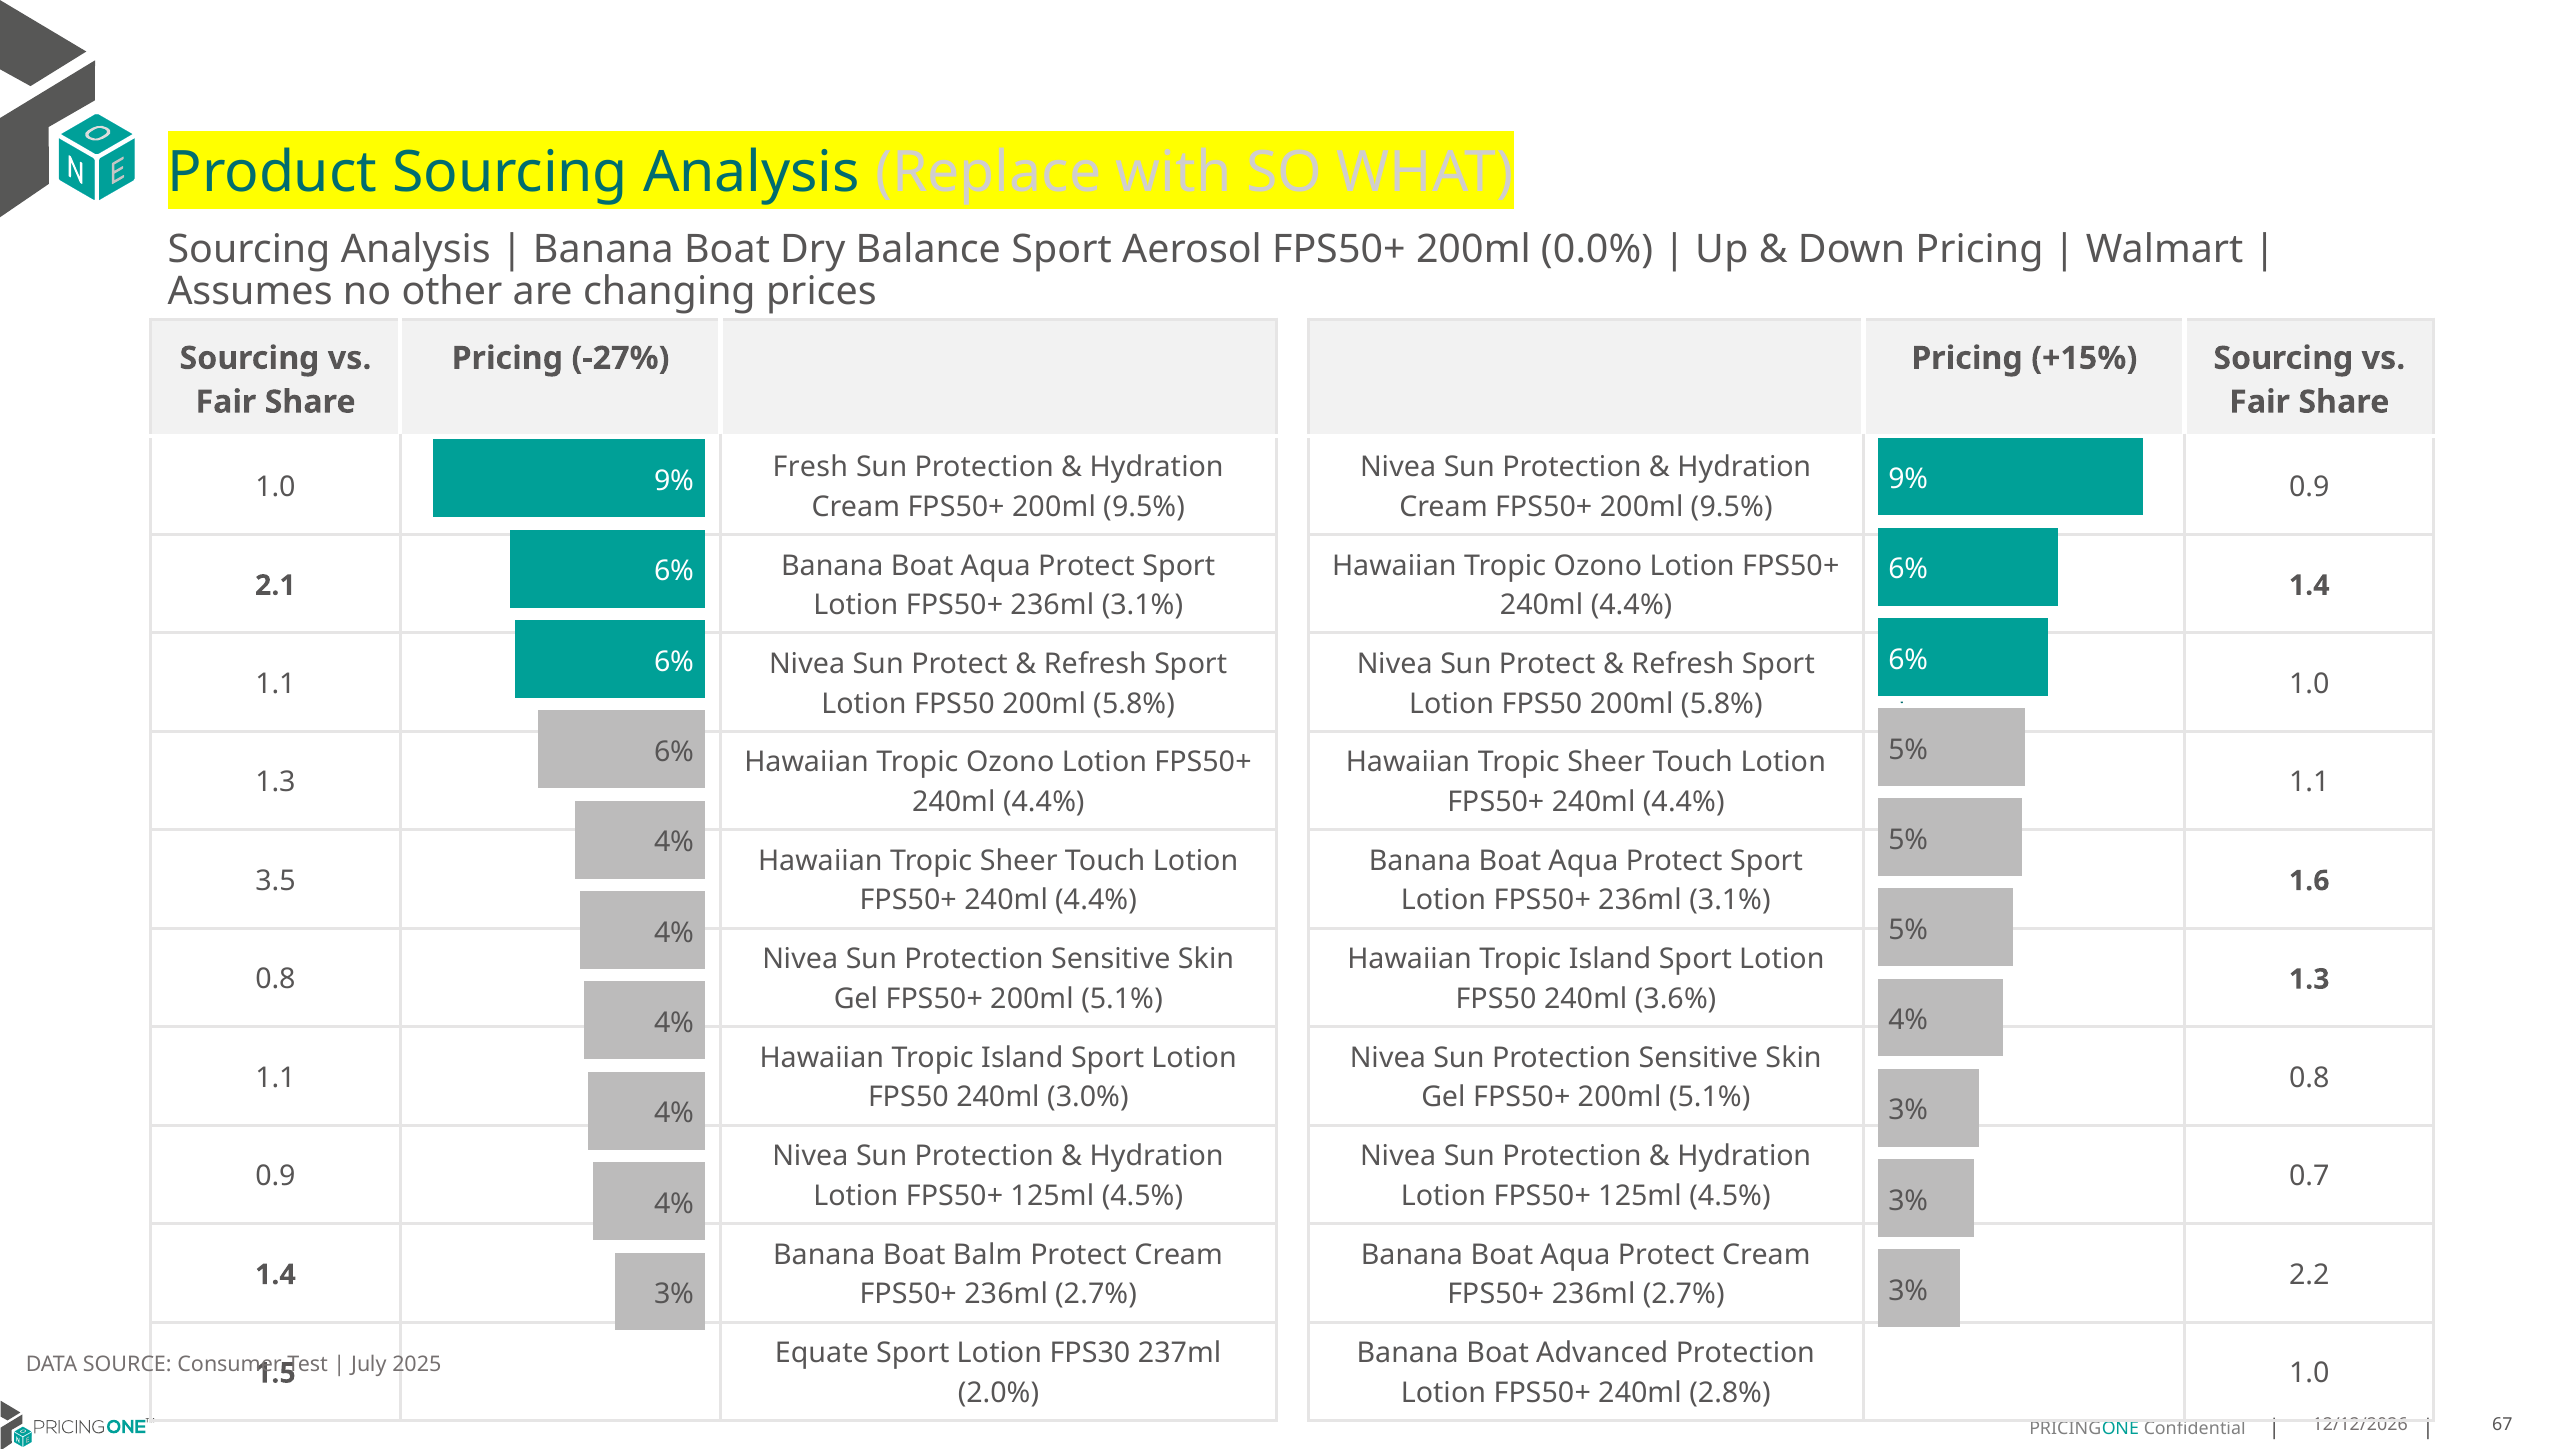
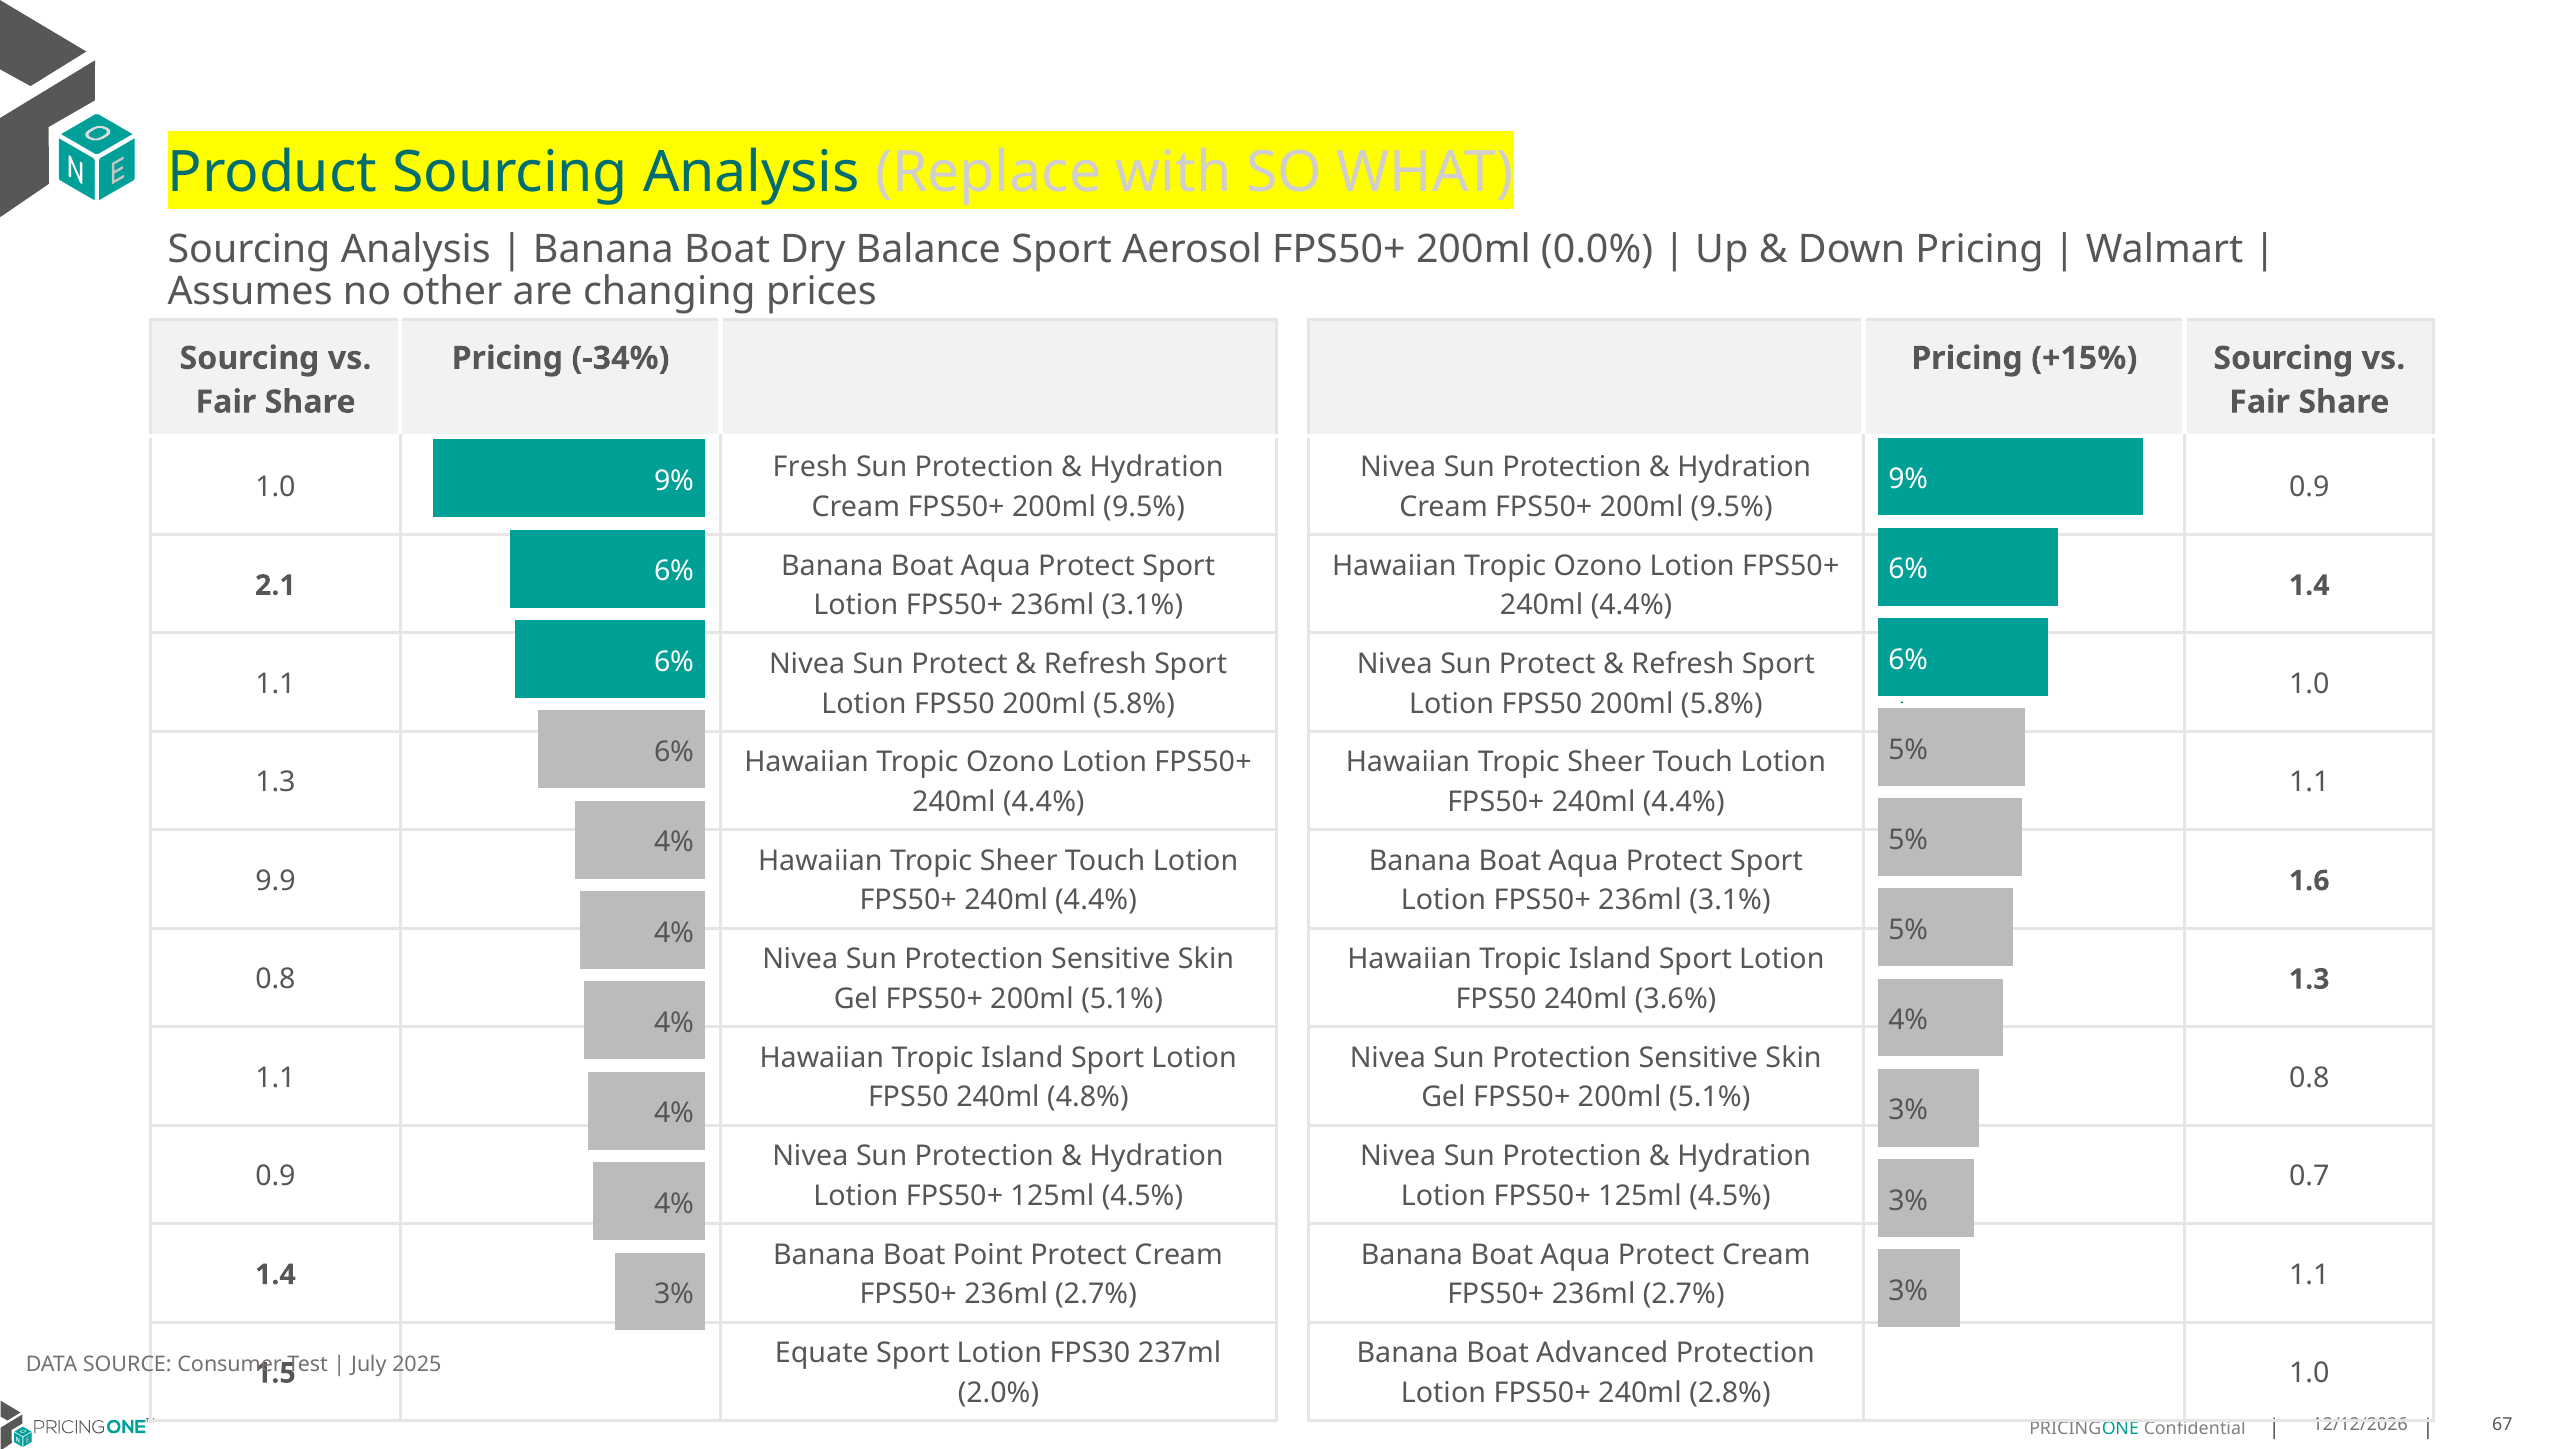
-27%: -27% -> -34% (621, 358)
3.5: 3.5 -> 9.9 (275, 881)
3.0%: 3.0% -> 4.8% (1088, 1098)
Balm: Balm -> Point (988, 1255)
2.2: 2.2 -> 1.1 (2309, 1275)
